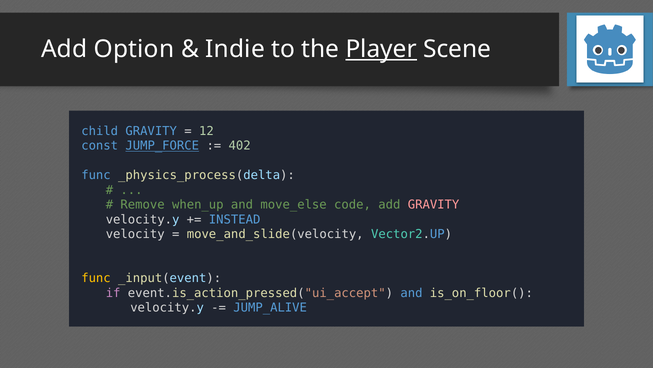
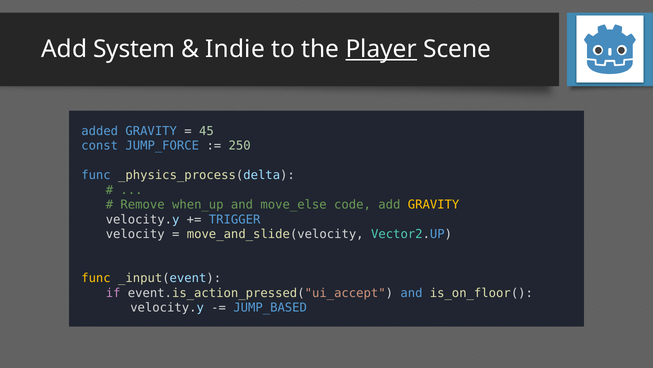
Option: Option -> System (134, 49)
child: child -> added (100, 131)
12: 12 -> 45 (206, 131)
JUMP_FORCE underline: present -> none (162, 146)
402: 402 -> 250 (240, 146)
GRAVITY colour: pink -> yellow (434, 204)
INSTEAD: INSTEAD -> TRIGGER (235, 219)
JUMP_ALIVE: JUMP_ALIVE -> JUMP_BASED (270, 307)
